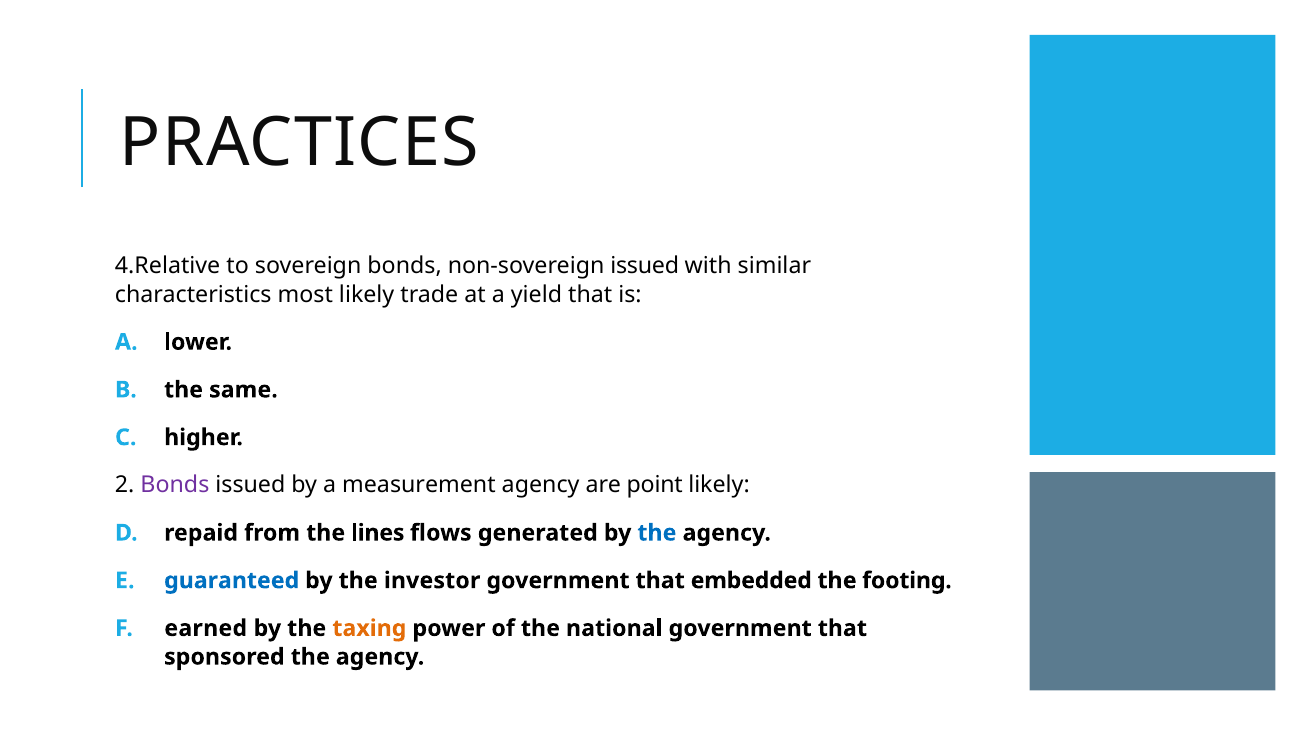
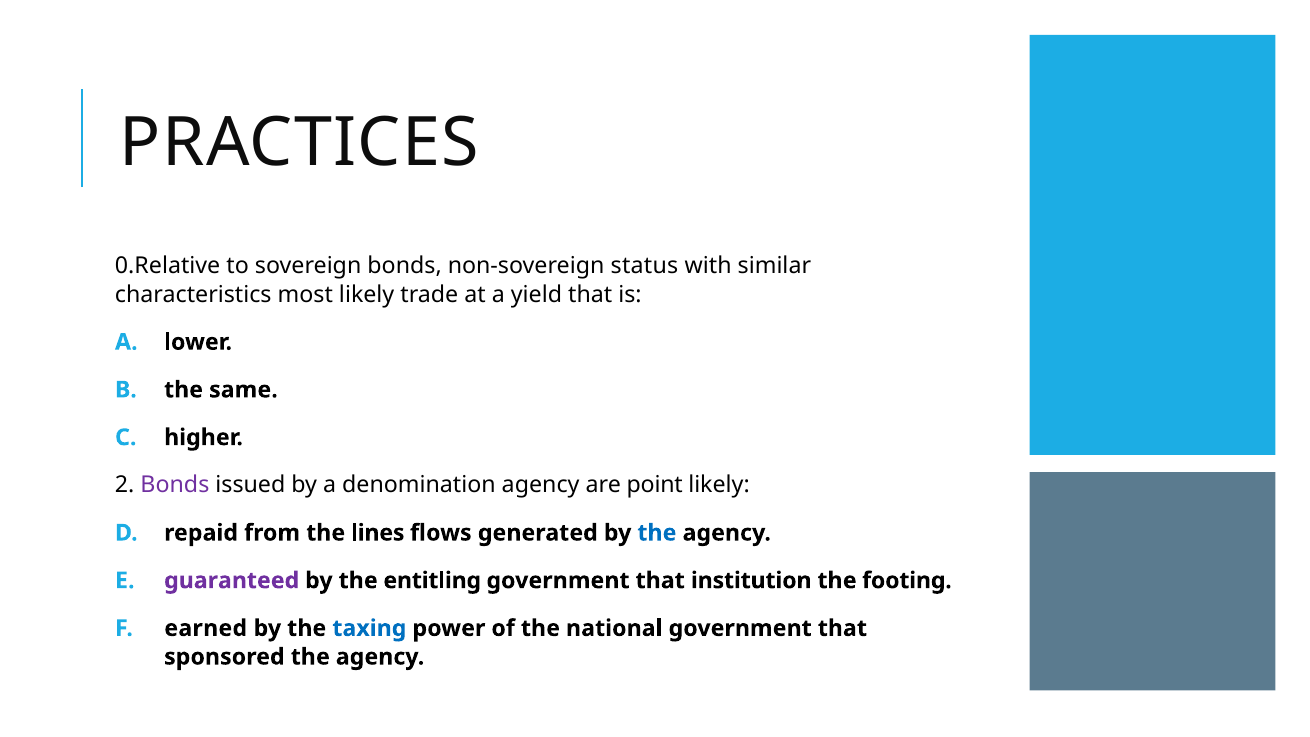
4.Relative: 4.Relative -> 0.Relative (168, 266)
non-sovereign issued: issued -> status (644, 266)
measurement: measurement -> denomination (419, 485)
guaranteed colour: blue -> purple (232, 580)
investor: investor -> entitling (432, 580)
embedded: embedded -> institution (751, 580)
taxing colour: orange -> blue (369, 628)
